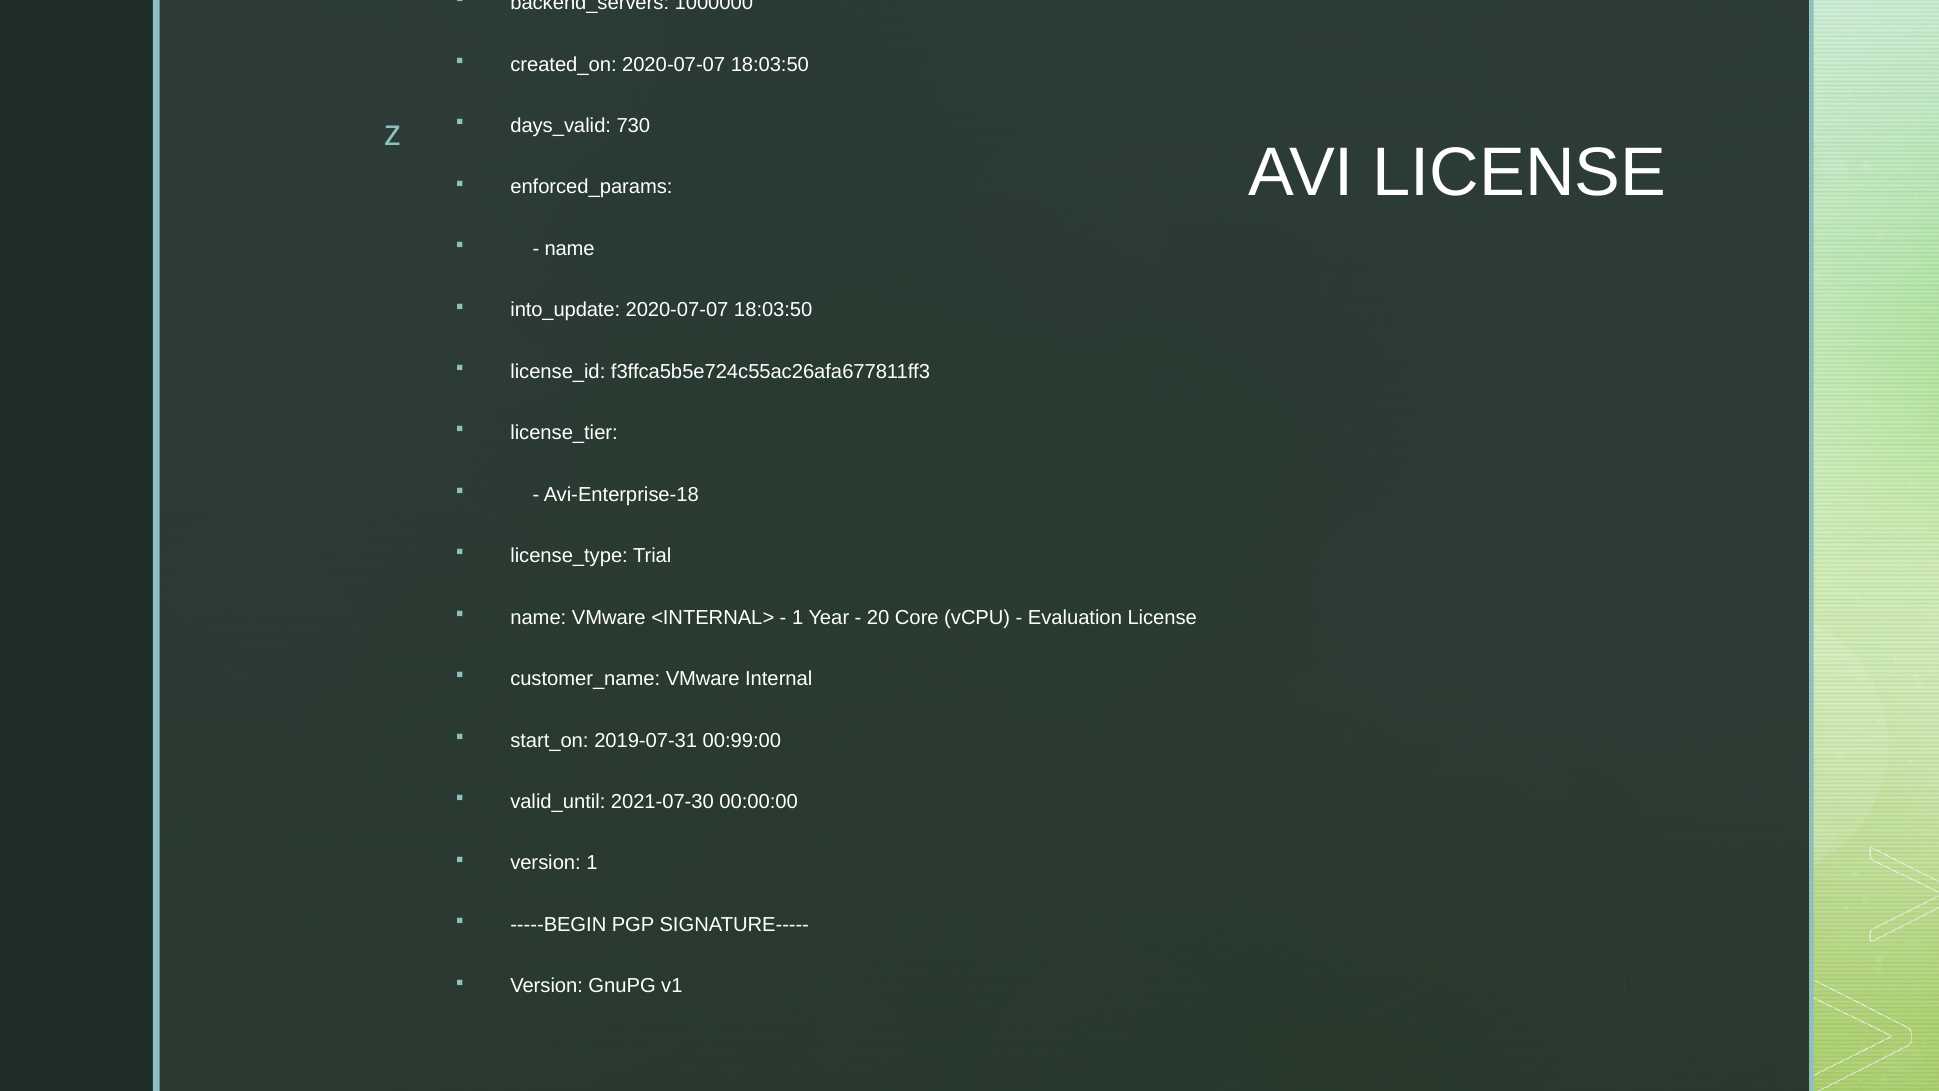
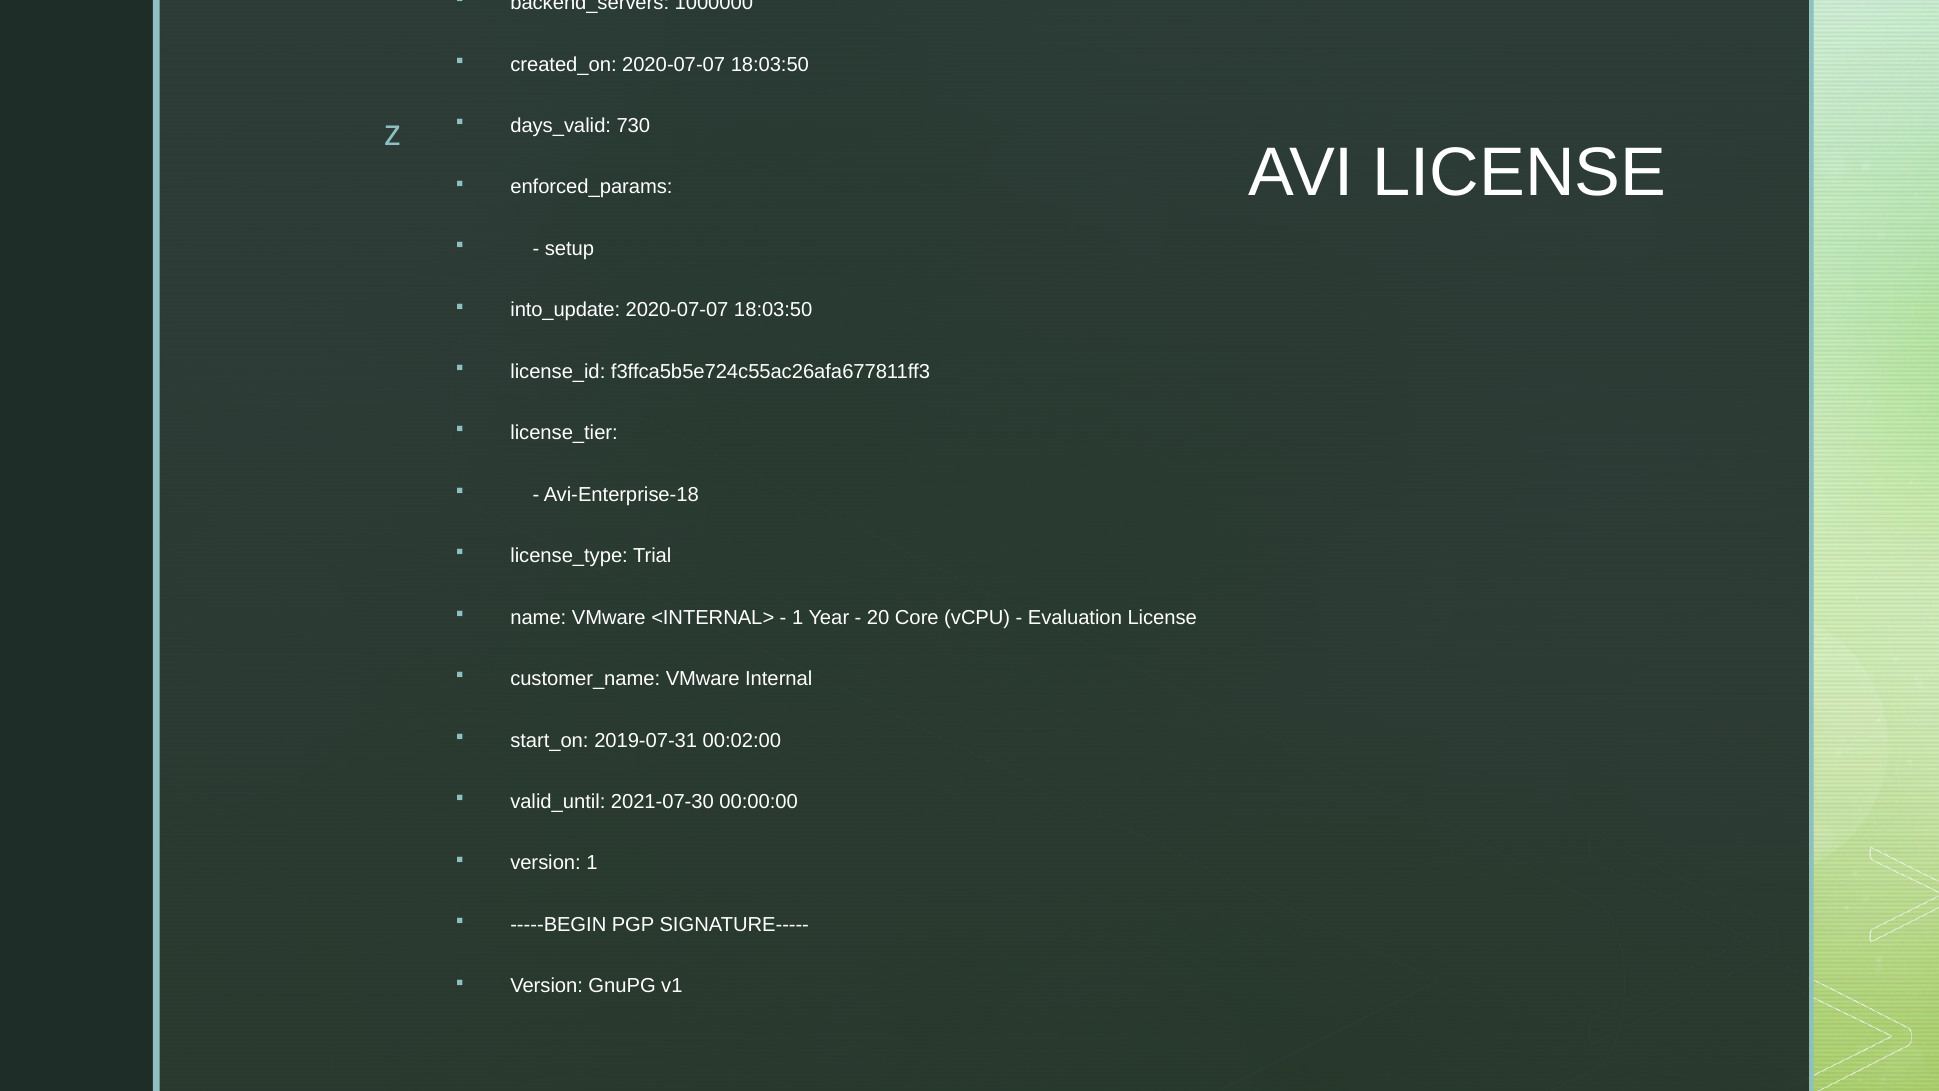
name: name -> setup (569, 249)
00:99:00: 00:99:00 -> 00:02:00 (742, 740)
